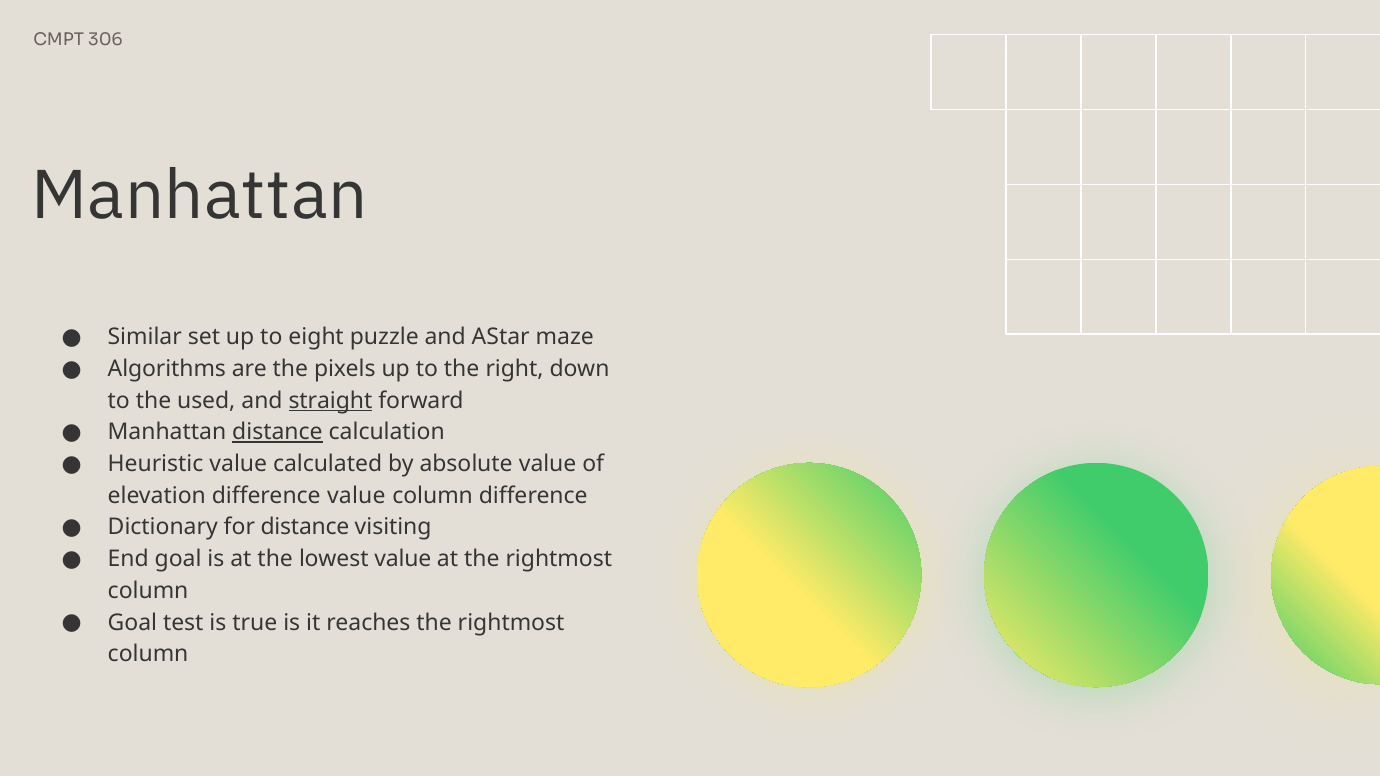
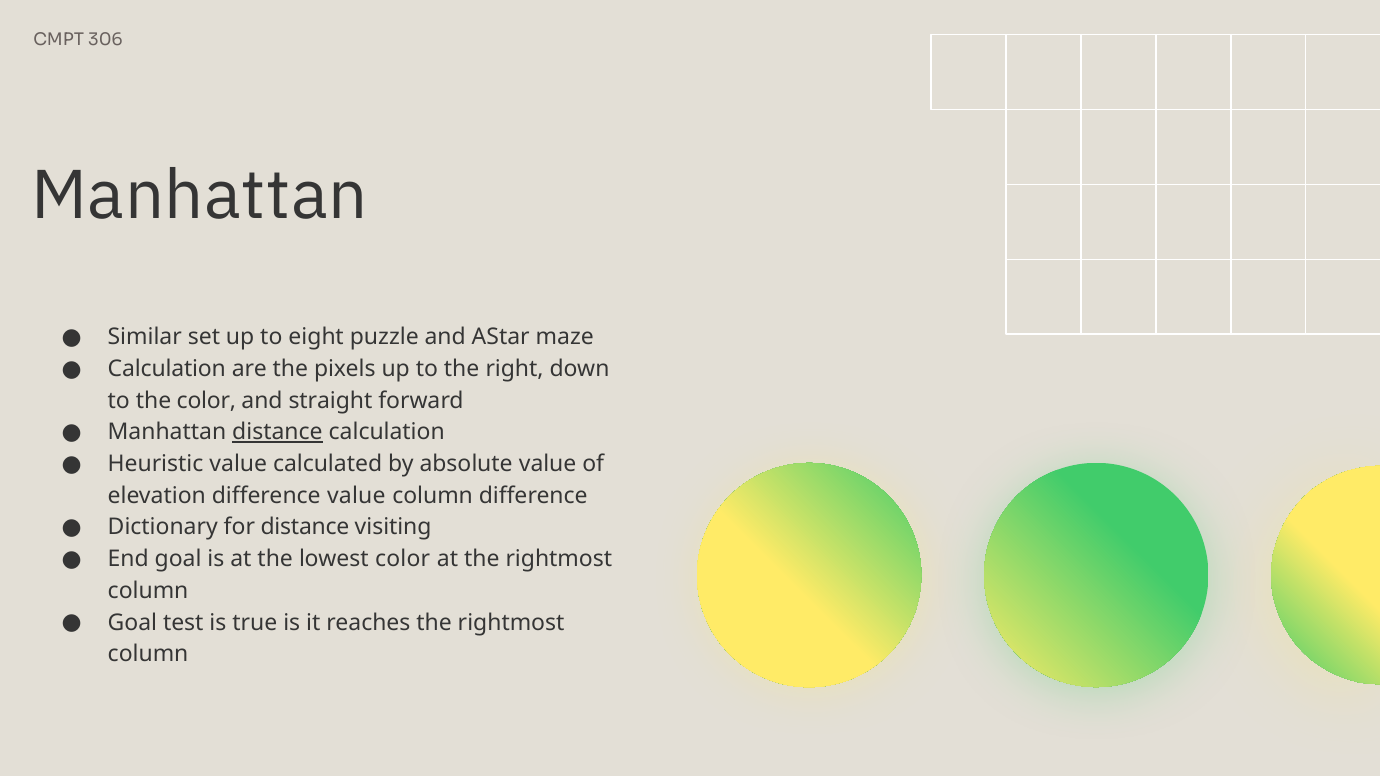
Algorithms: Algorithms -> Calculation (167, 369)
the used: used -> color (206, 401)
straight underline: present -> none (330, 401)
lowest value: value -> color (403, 559)
